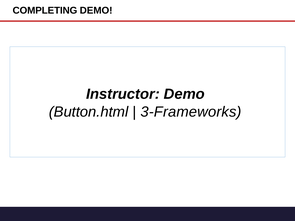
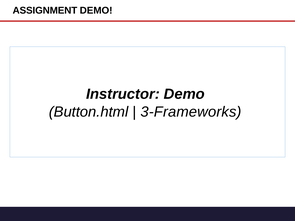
COMPLETING: COMPLETING -> ASSIGNMENT (45, 10)
